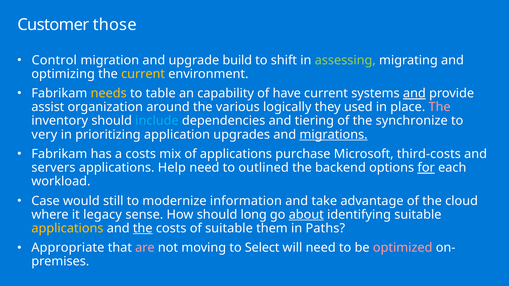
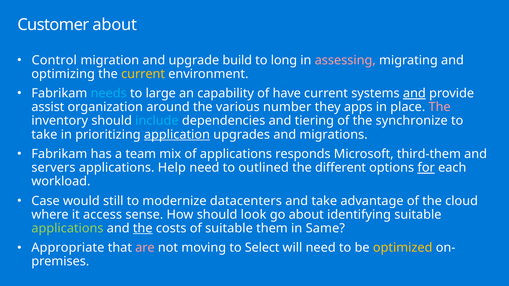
Customer those: those -> about (115, 25)
shift: shift -> long (284, 60)
assessing colour: light green -> pink (345, 60)
needs colour: yellow -> light blue (109, 93)
table: table -> large (161, 93)
logically: logically -> number (287, 107)
used: used -> apps (358, 107)
very: very -> take (44, 135)
application underline: none -> present (177, 135)
migrations underline: present -> none (334, 135)
a costs: costs -> team (141, 154)
purchase: purchase -> responds (303, 154)
third-costs: third-costs -> third-them (429, 154)
backend: backend -> different (341, 168)
information: information -> datacenters (246, 201)
legacy: legacy -> access (103, 215)
long: long -> look (254, 215)
about underline: present -> none (306, 215)
applications colour: yellow -> light green (67, 229)
Paths: Paths -> Same (325, 229)
optimized colour: pink -> yellow (403, 248)
